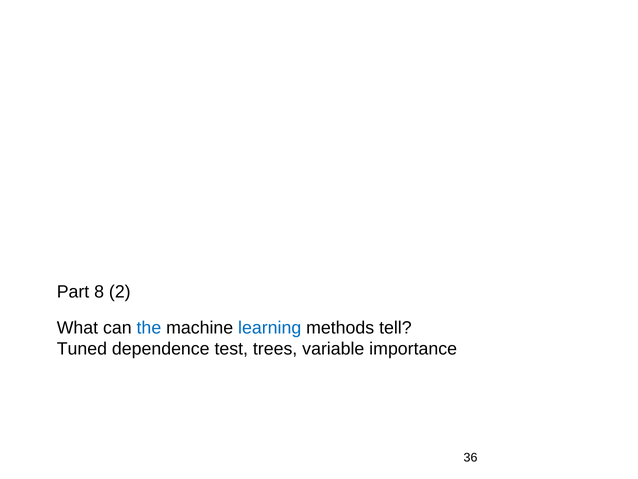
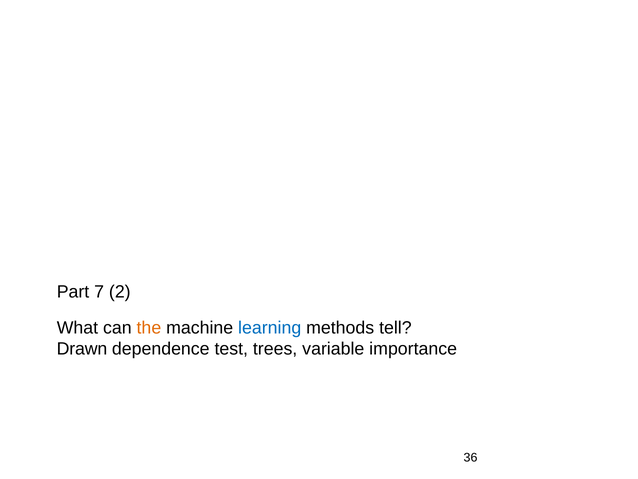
8: 8 -> 7 (99, 292)
the colour: blue -> orange (149, 327)
Tuned: Tuned -> Drawn (82, 349)
